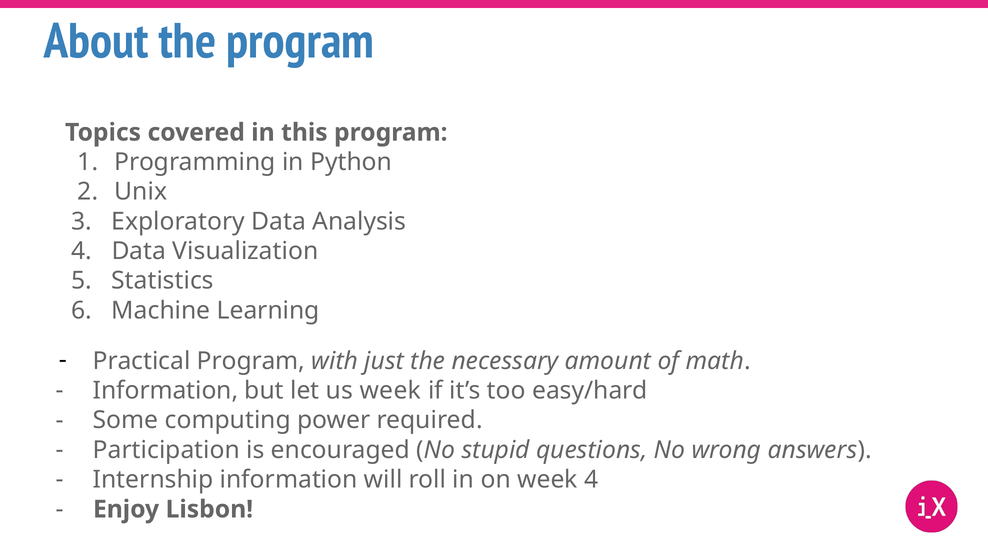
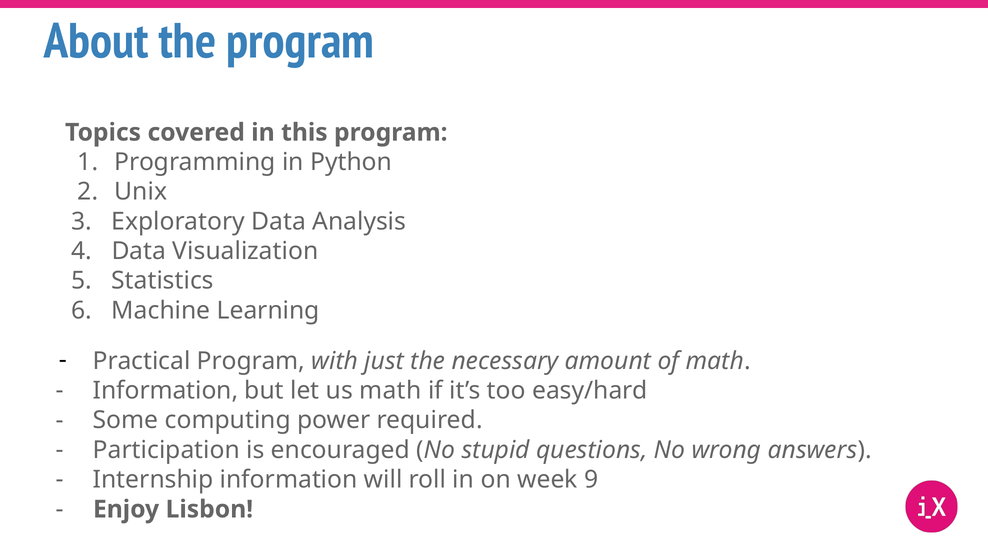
us week: week -> math (390, 391)
week 4: 4 -> 9 (591, 479)
